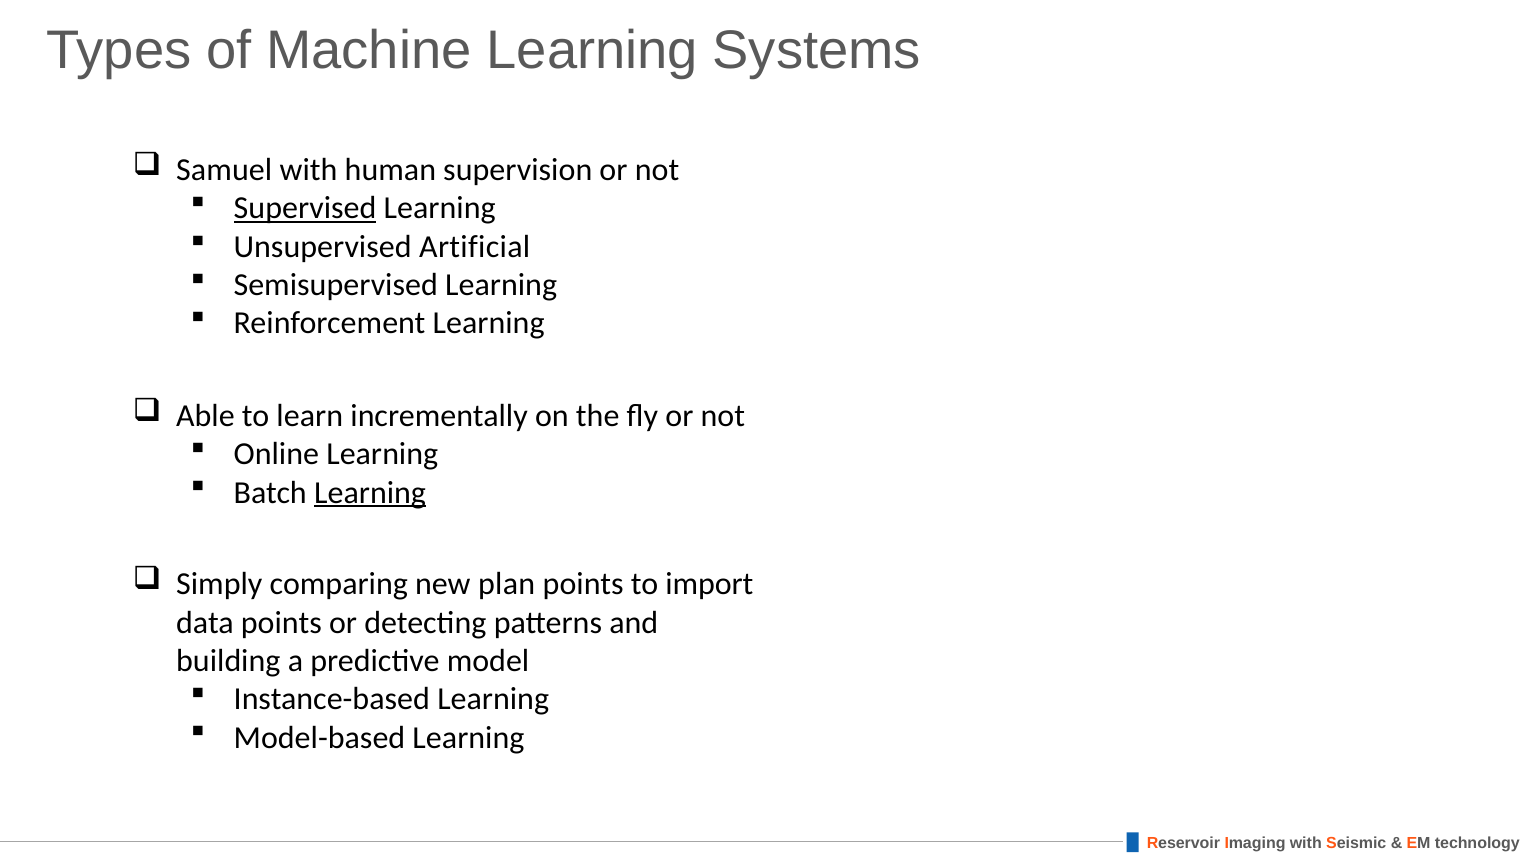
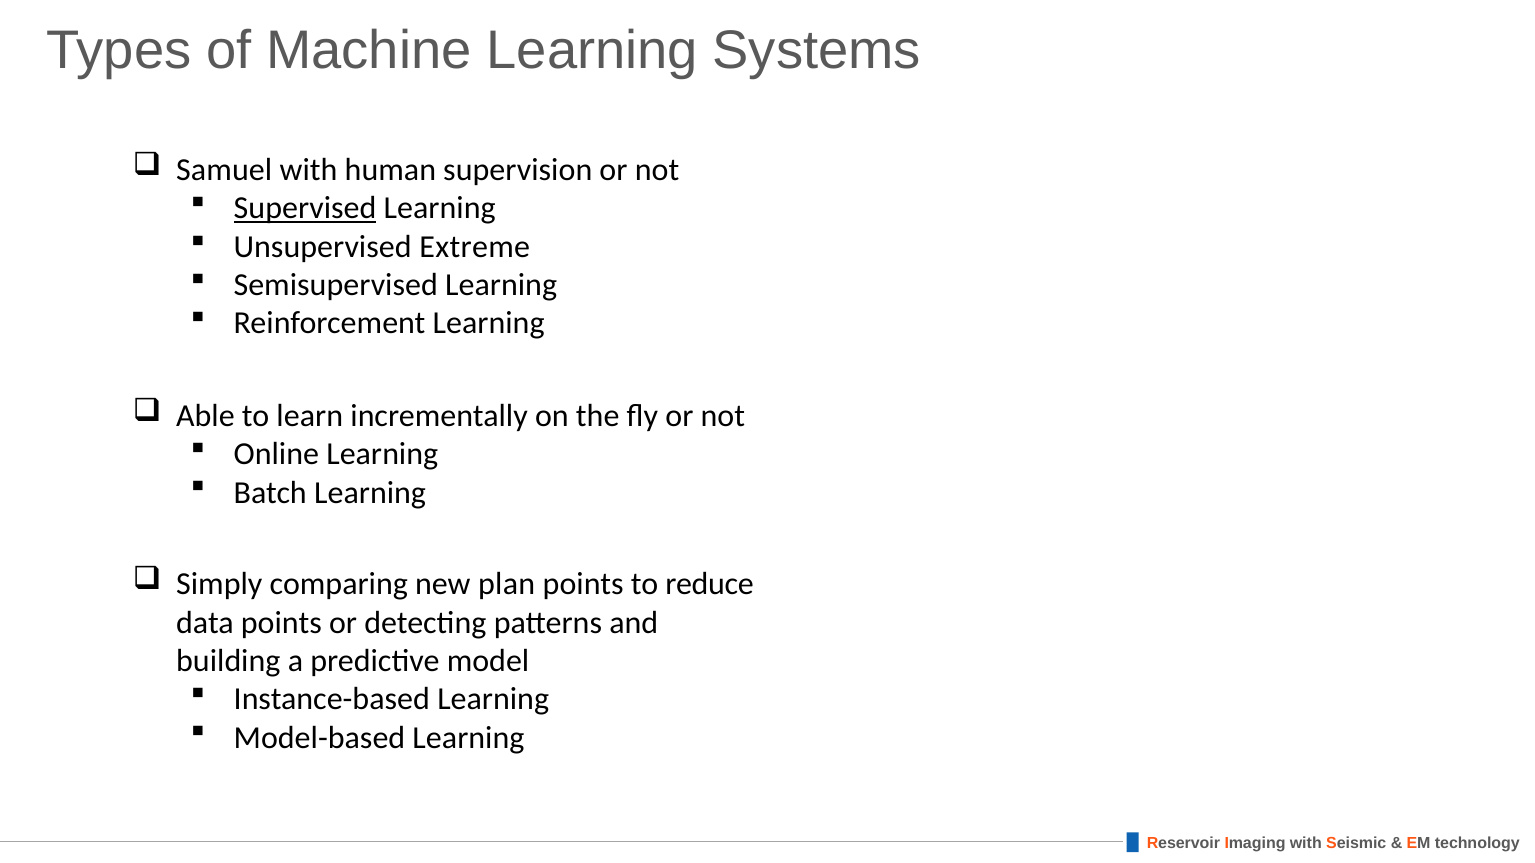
Artificial: Artificial -> Extreme (475, 247)
Learning underline: present -> none (370, 493)
import: import -> reduce (709, 584)
